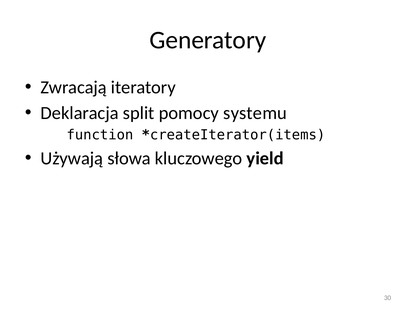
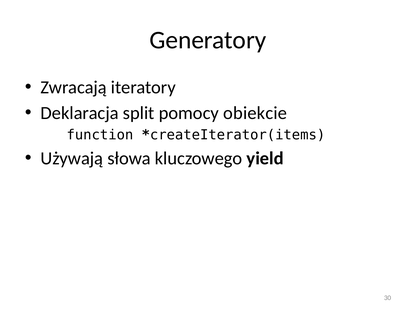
systemu: systemu -> obiekcie (255, 113)
